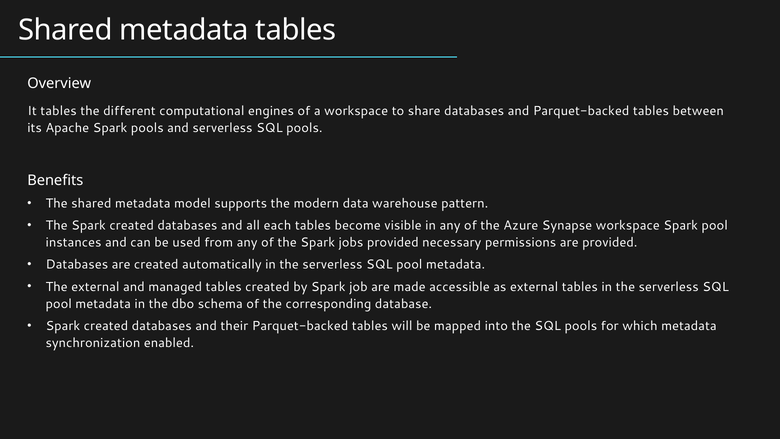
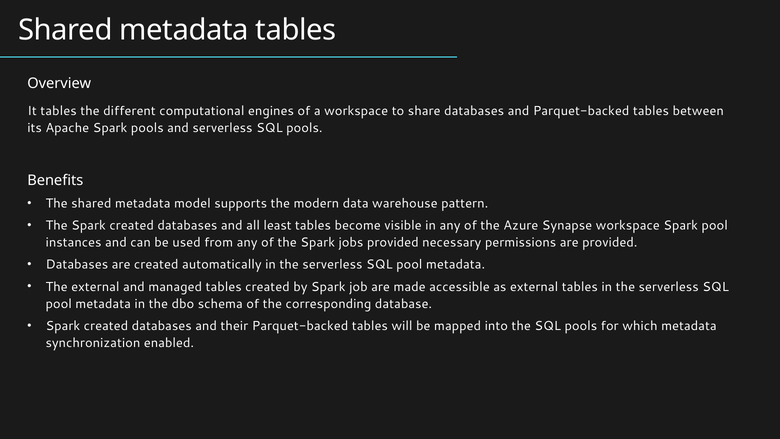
each: each -> least (278, 225)
